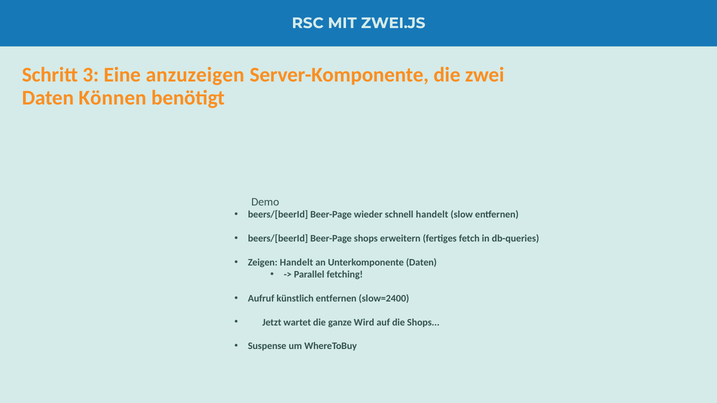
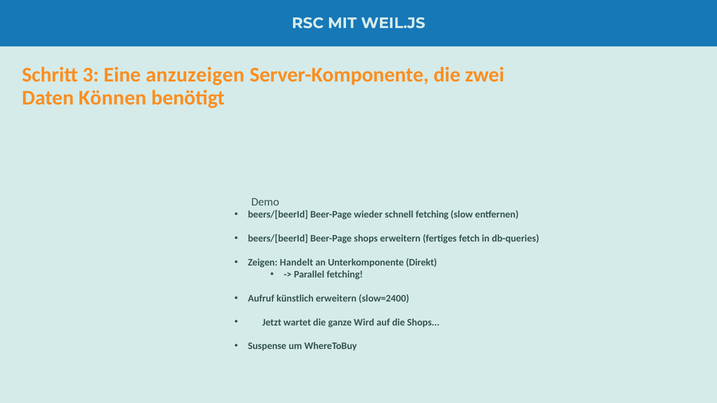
ZWEI.JS: ZWEI.JS -> WEIL.JS (393, 23)
schnell handelt: handelt -> fetching (432, 215)
Unterkomponente Daten: Daten -> Direkt (421, 263)
künstlich entfernen: entfernen -> erweitern (336, 299)
